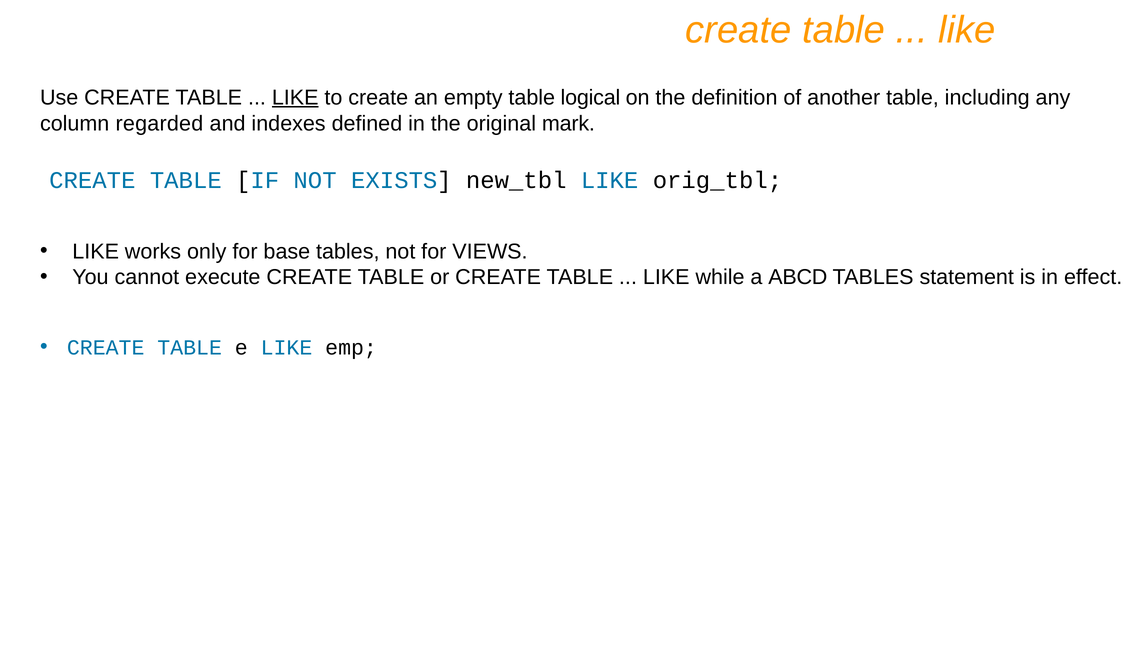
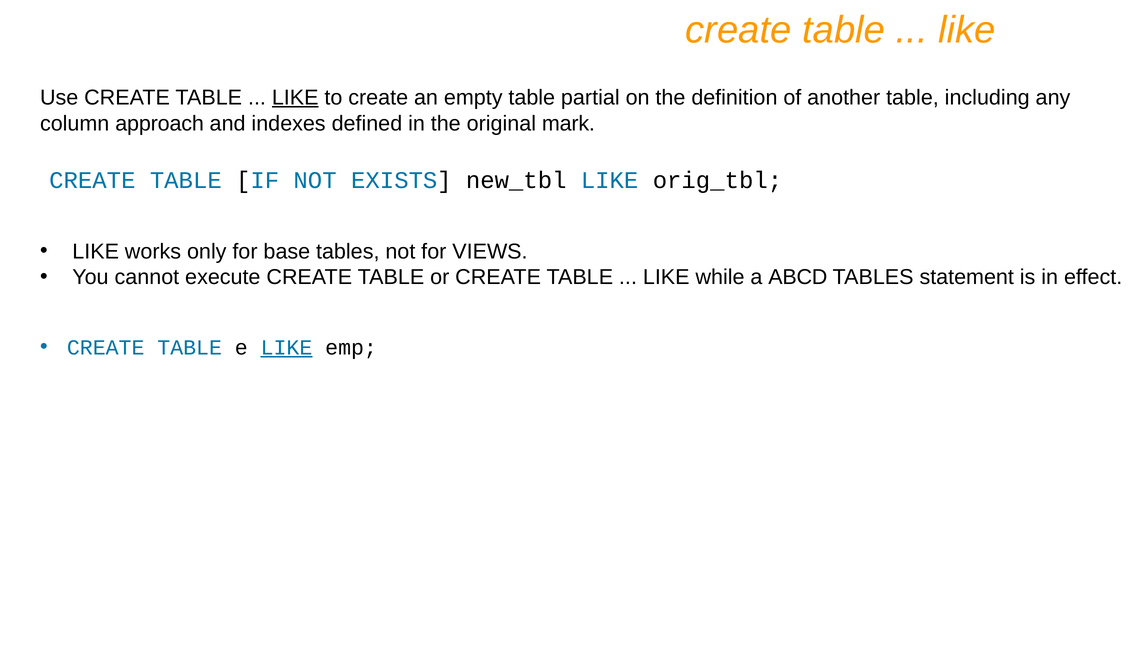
logical: logical -> partial (590, 98)
regarded: regarded -> approach (160, 123)
LIKE underline: none -> present (286, 347)
